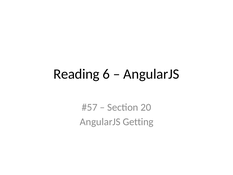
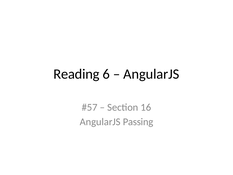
20: 20 -> 16 (146, 107)
Getting: Getting -> Passing (138, 122)
